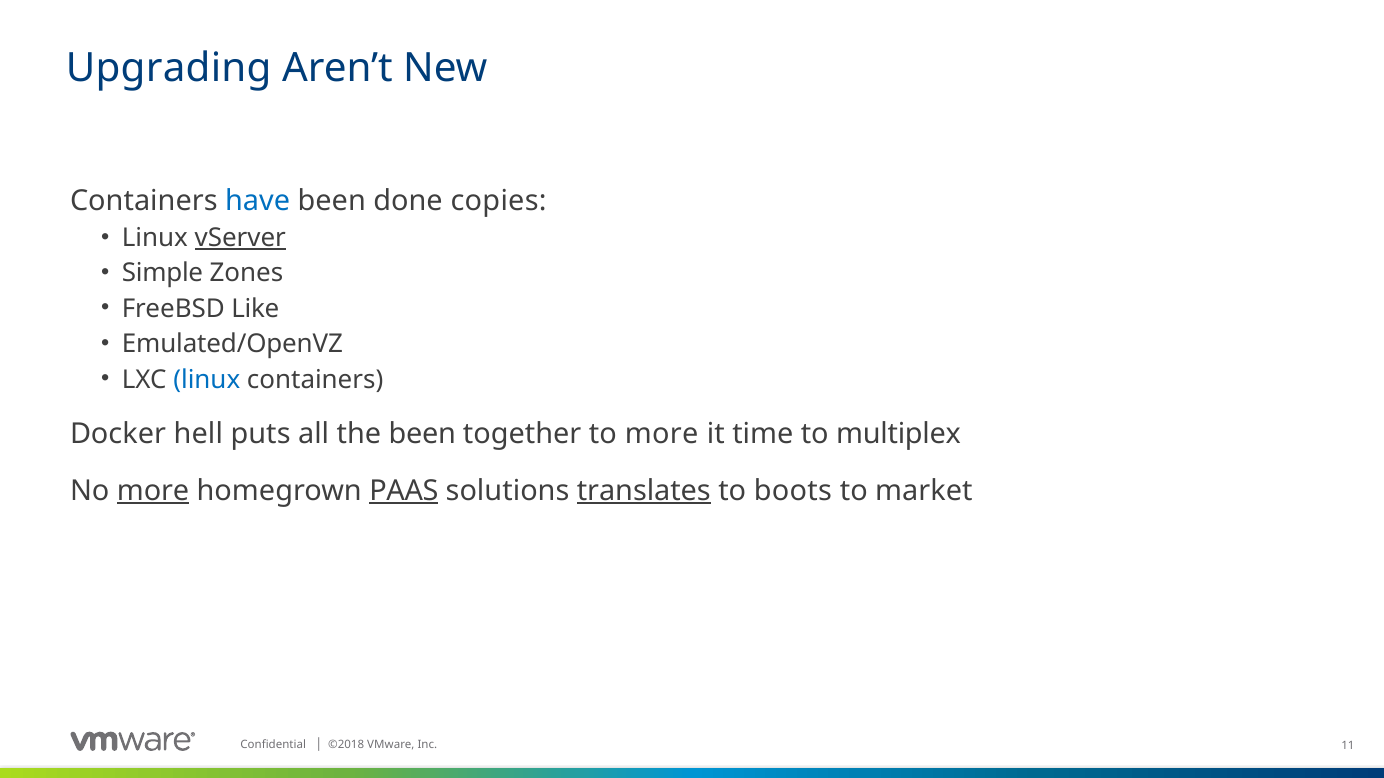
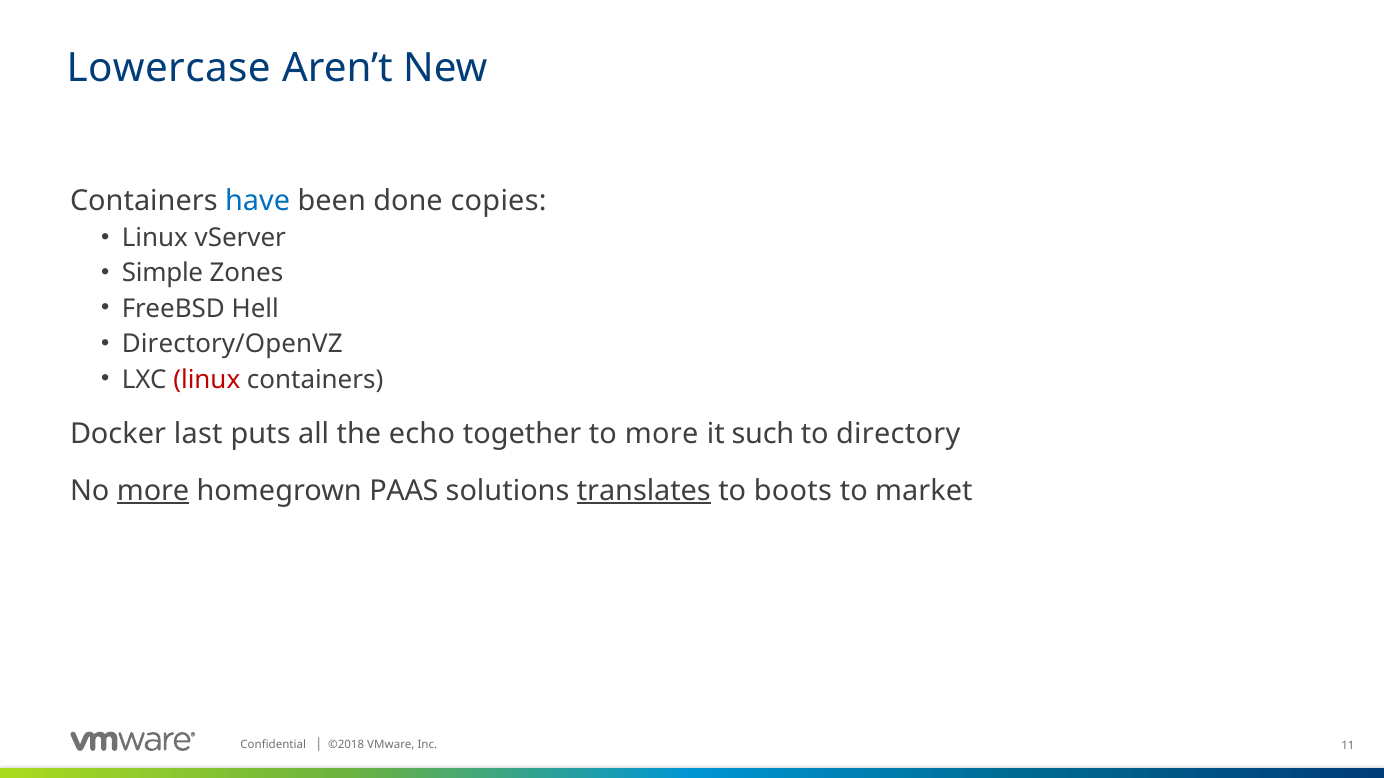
Upgrading: Upgrading -> Lowercase (169, 68)
vServer underline: present -> none (240, 238)
Like: Like -> Hell (255, 309)
Emulated/OpenVZ: Emulated/OpenVZ -> Directory/OpenVZ (232, 344)
linux colour: blue -> red (207, 380)
hell: hell -> last (198, 435)
the been: been -> echo (422, 435)
time: time -> such (763, 435)
multiplex: multiplex -> directory (898, 435)
PAAS underline: present -> none (404, 491)
